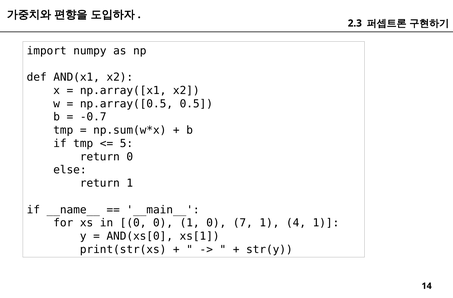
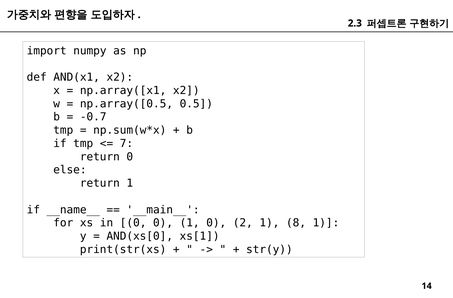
5: 5 -> 7 (126, 143)
7: 7 -> 2 (243, 223)
4: 4 -> 8 (296, 223)
